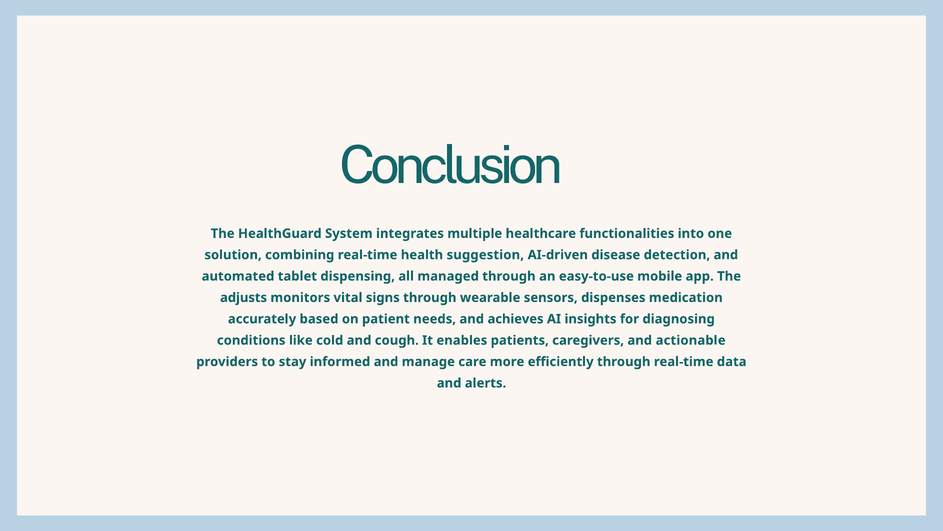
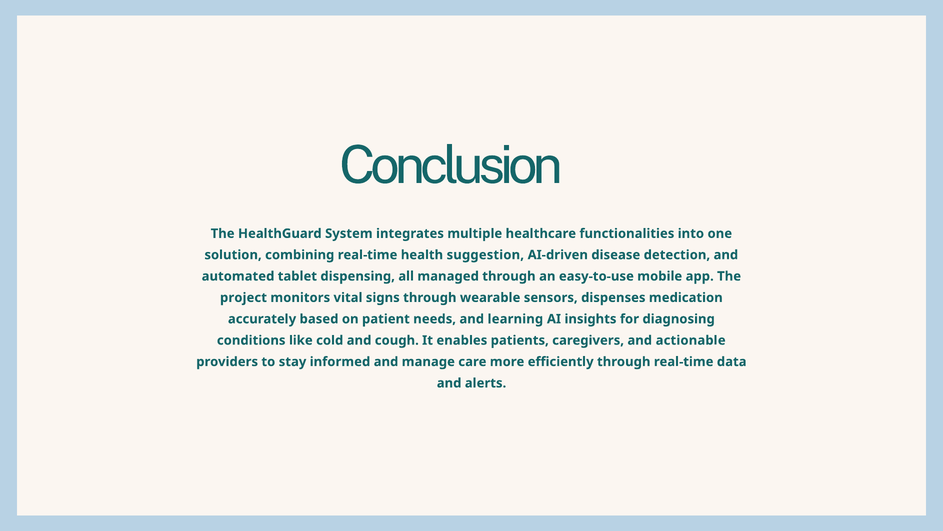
adjusts: adjusts -> project (243, 297)
achieves: achieves -> learning (515, 319)
